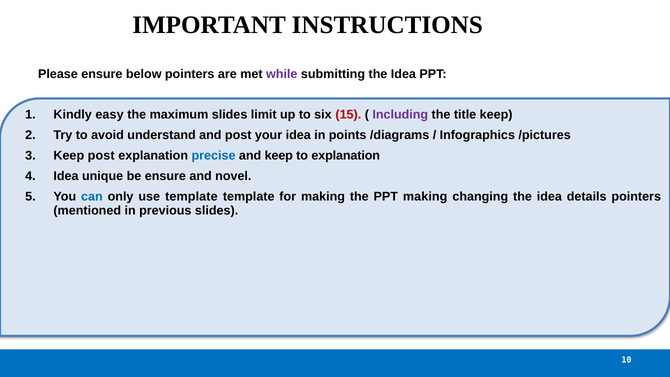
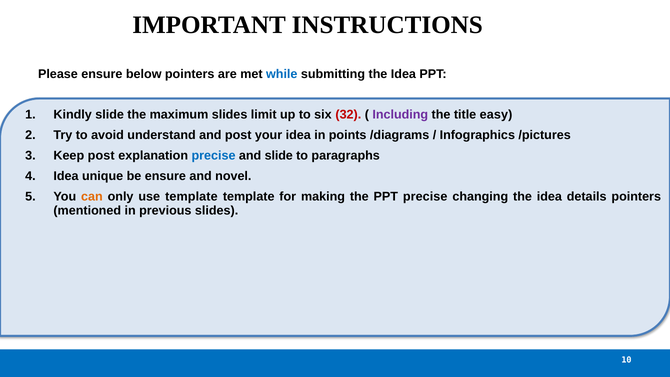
while colour: purple -> blue (282, 74)
Kindly easy: easy -> slide (110, 114)
15: 15 -> 32 (348, 114)
title keep: keep -> easy (496, 114)
and keep: keep -> slide (279, 156)
to explanation: explanation -> paragraphs (346, 156)
can colour: blue -> orange (92, 197)
PPT making: making -> precise (425, 197)
